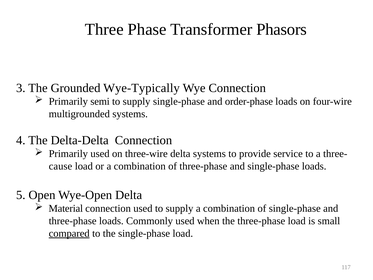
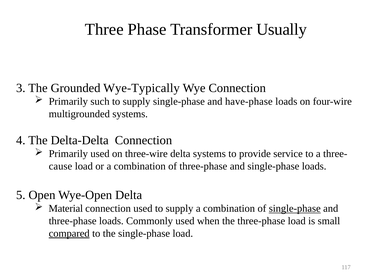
Phasors: Phasors -> Usually (282, 29)
semi: semi -> such (100, 101)
order-phase: order-phase -> have-phase (249, 101)
single-phase underline: none -> present (295, 208)
